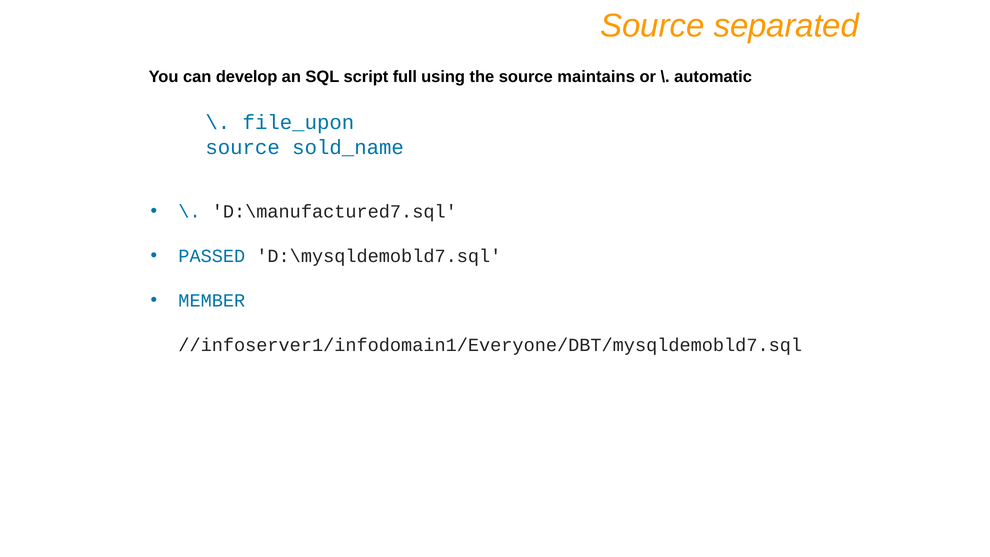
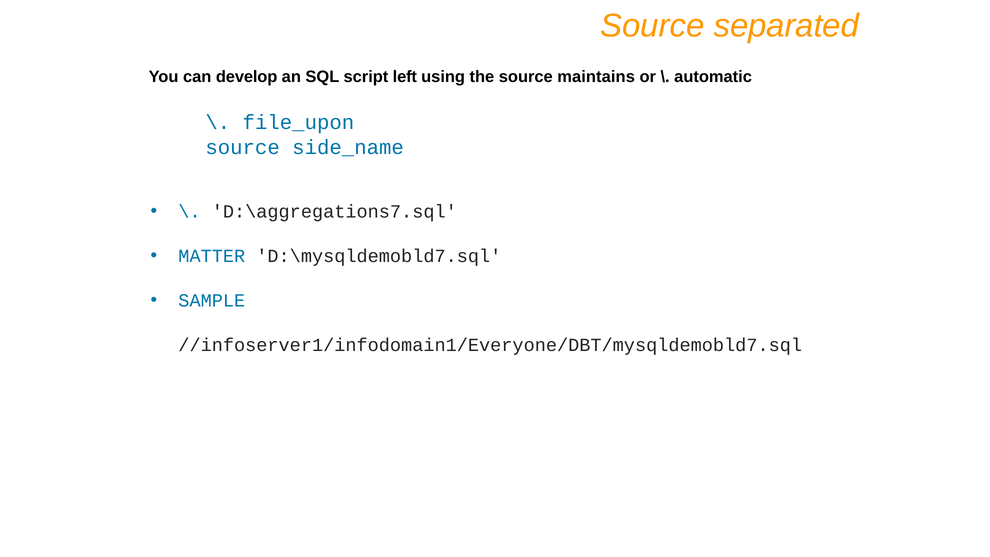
full: full -> left (405, 77)
sold_name: sold_name -> side_name (348, 147)
D:\manufactured7.sql: D:\manufactured7.sql -> D:\aggregations7.sql (334, 211)
PASSED: PASSED -> MATTER (212, 256)
MEMBER: MEMBER -> SAMPLE (212, 301)
